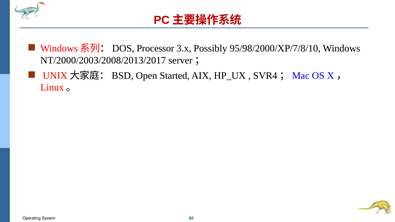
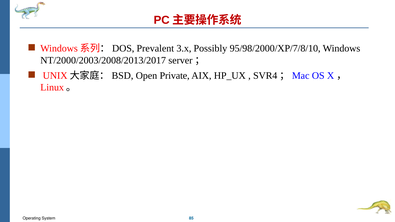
Processor: Processor -> Prevalent (155, 48)
Started: Started -> Private (175, 76)
